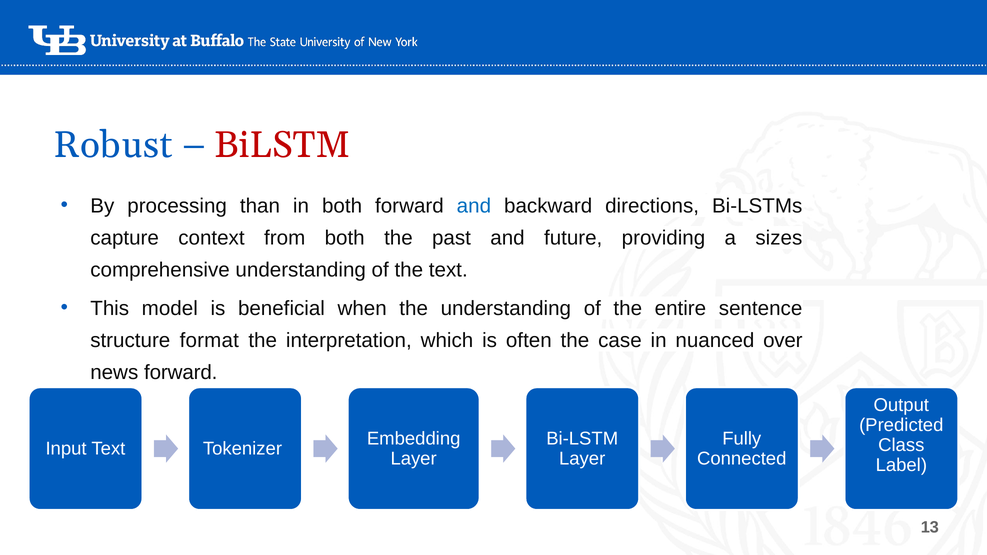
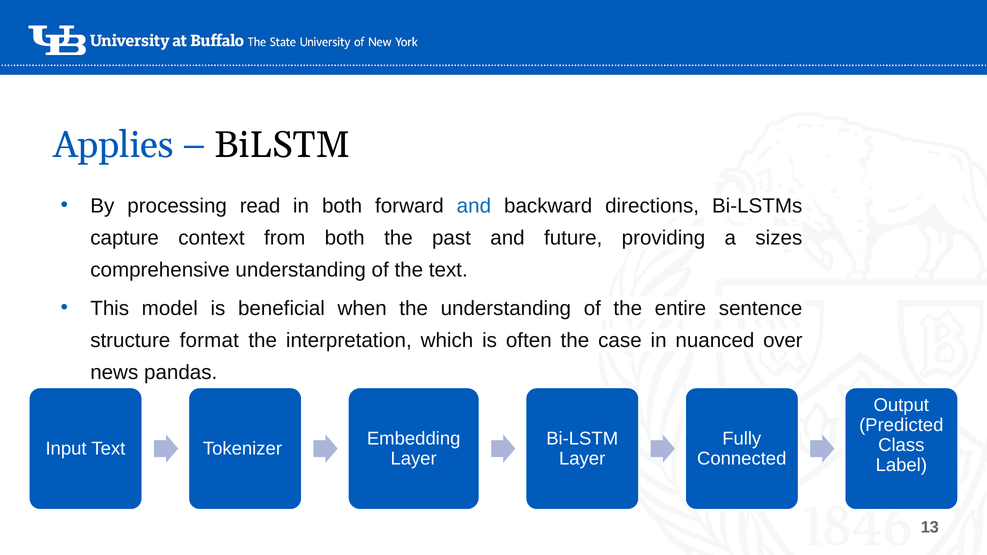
Robust: Robust -> Applies (113, 145)
BiLSTM colour: red -> black (282, 145)
than: than -> read (260, 206)
news forward: forward -> pandas (181, 373)
